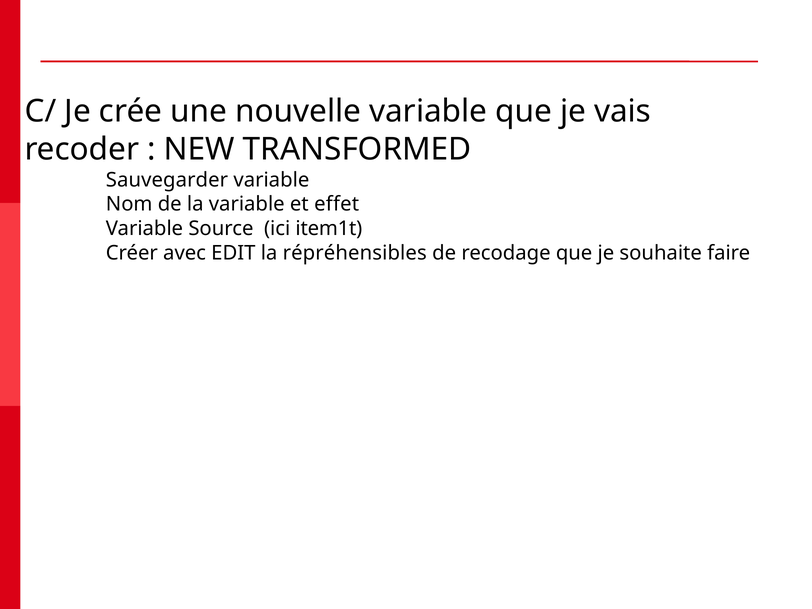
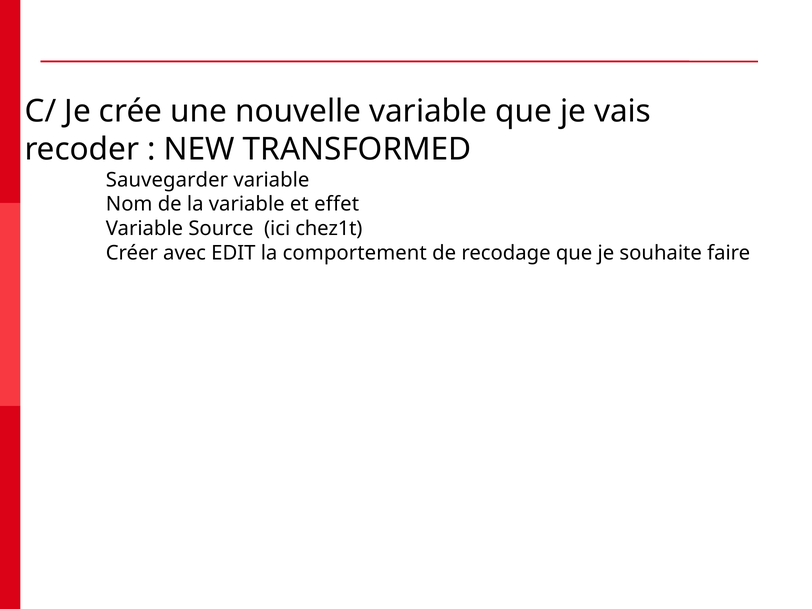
item1t: item1t -> chez1t (329, 229)
répréhensibles: répréhensibles -> comportement (355, 253)
